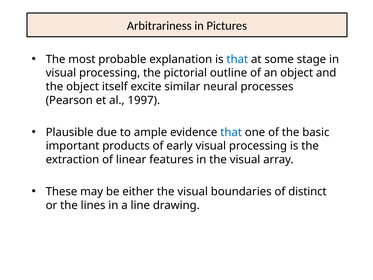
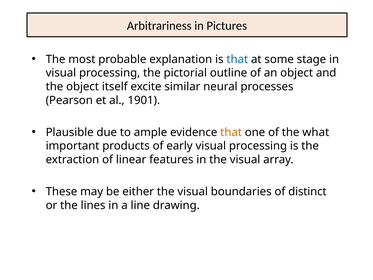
1997: 1997 -> 1901 (144, 100)
that colour: blue -> orange (231, 132)
basic: basic -> what (316, 132)
